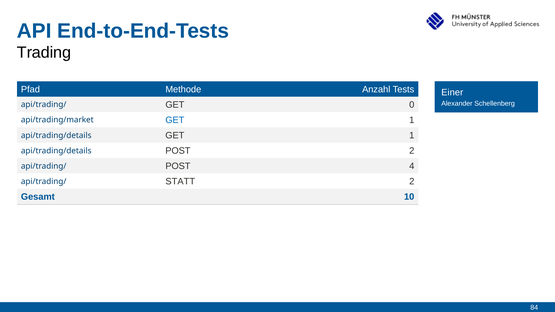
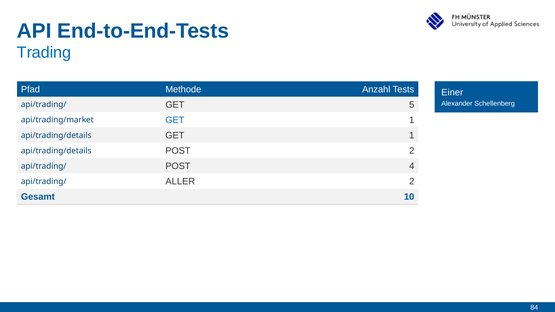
Trading colour: black -> blue (44, 52)
0: 0 -> 5 (412, 105)
STATT: STATT -> ALLER (180, 182)
